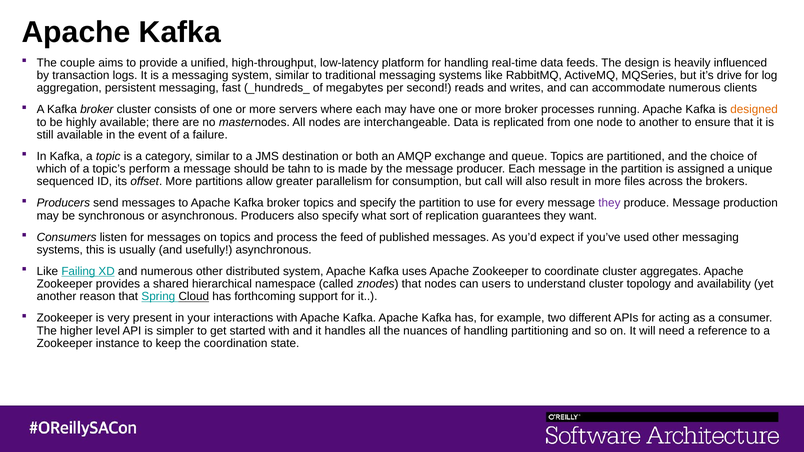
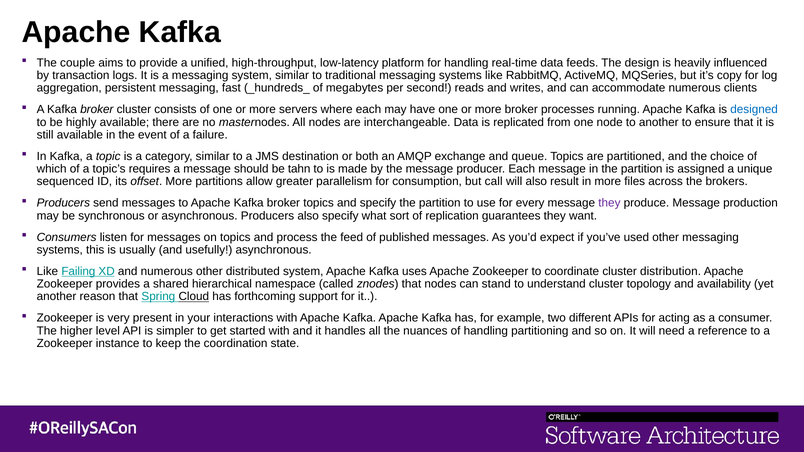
drive: drive -> copy (729, 75)
designed colour: orange -> blue (754, 110)
perform: perform -> requires (150, 169)
aggregates: aggregates -> distribution (671, 271)
users: users -> stand (496, 284)
